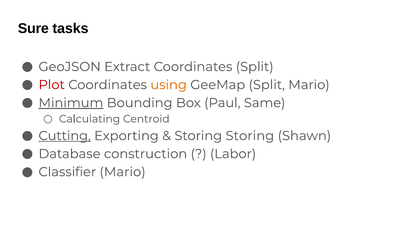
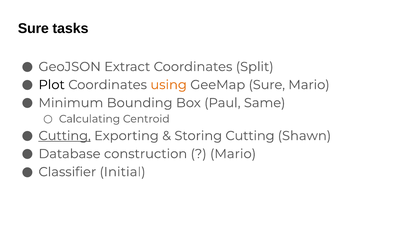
Plot colour: red -> black (52, 85)
GeeMap Split: Split -> Sure (267, 85)
Minimum underline: present -> none (71, 103)
Storing Storing: Storing -> Cutting (250, 136)
Labor: Labor -> Mario (233, 154)
Classifier Mario: Mario -> Initial (123, 172)
